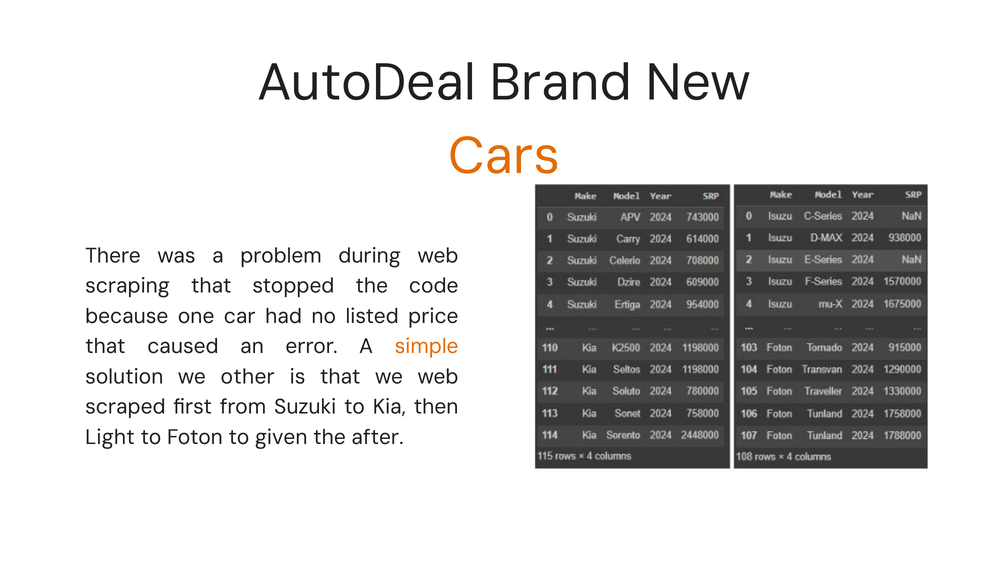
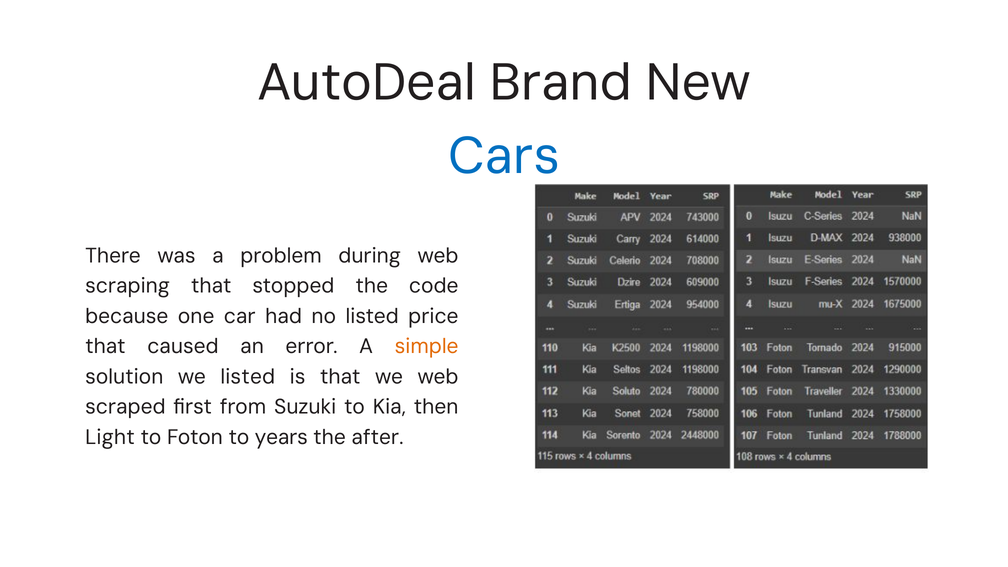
Cars colour: orange -> blue (504, 156)
we other: other -> listed (248, 377)
given: given -> years (281, 437)
